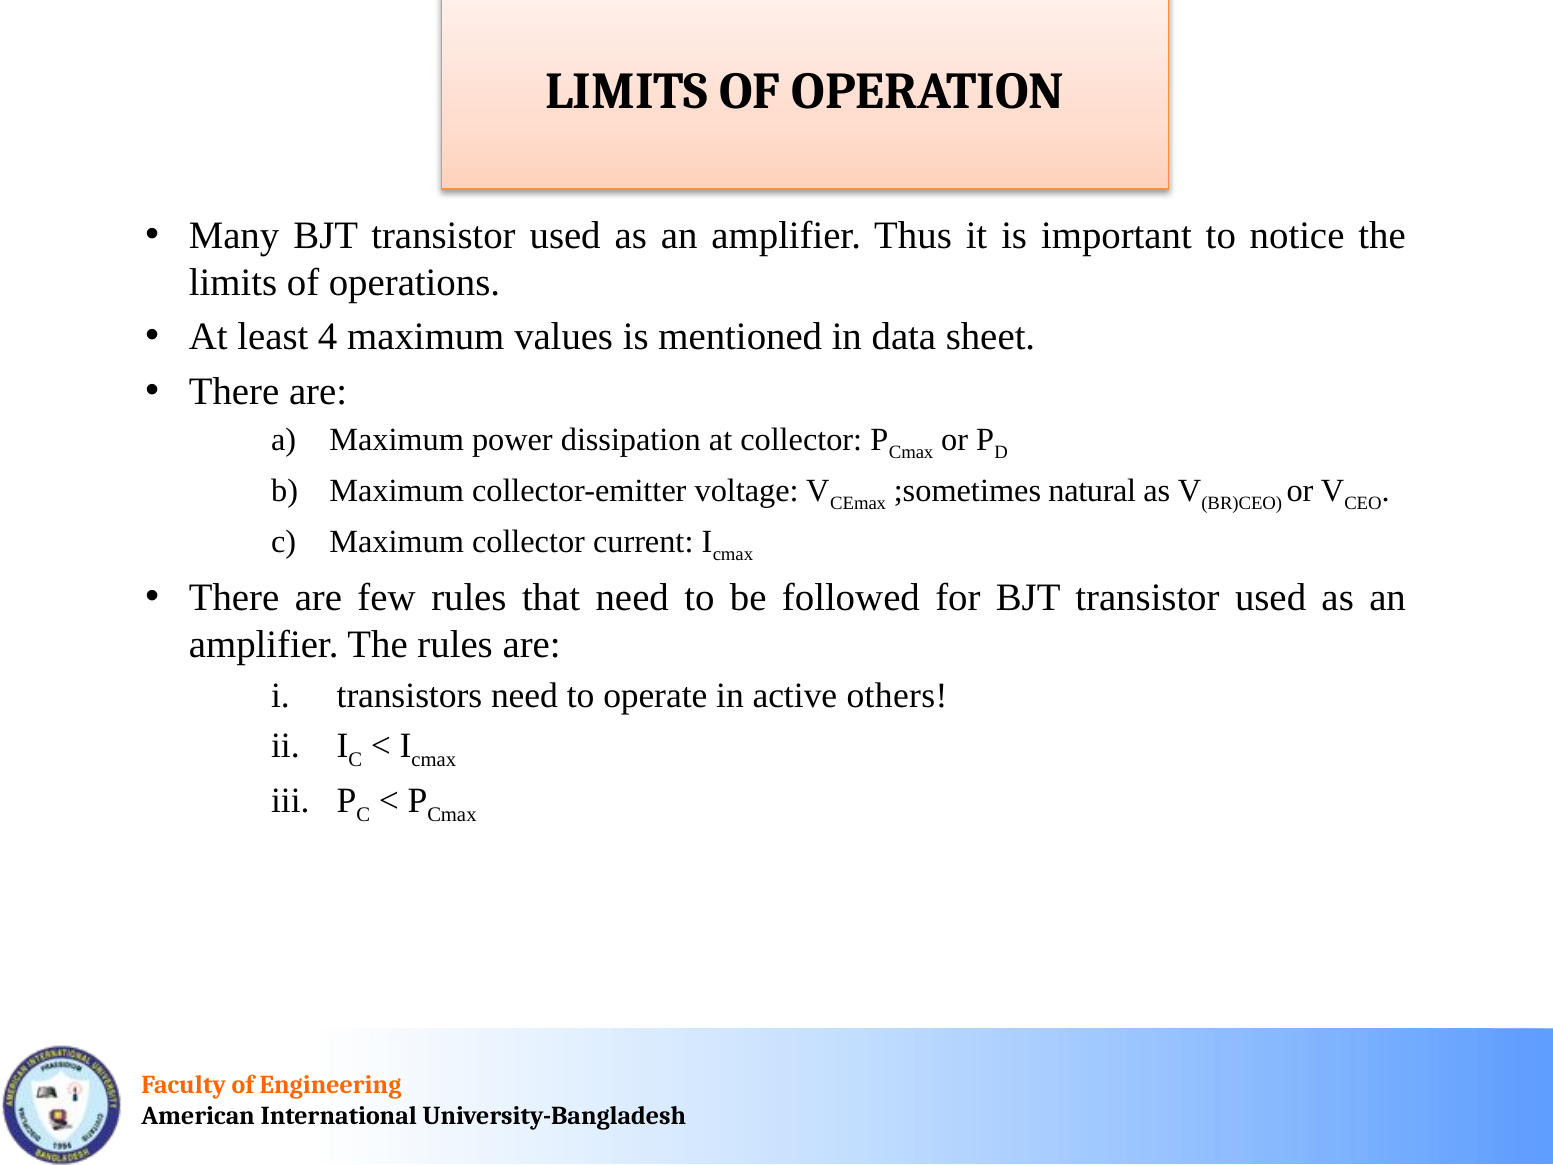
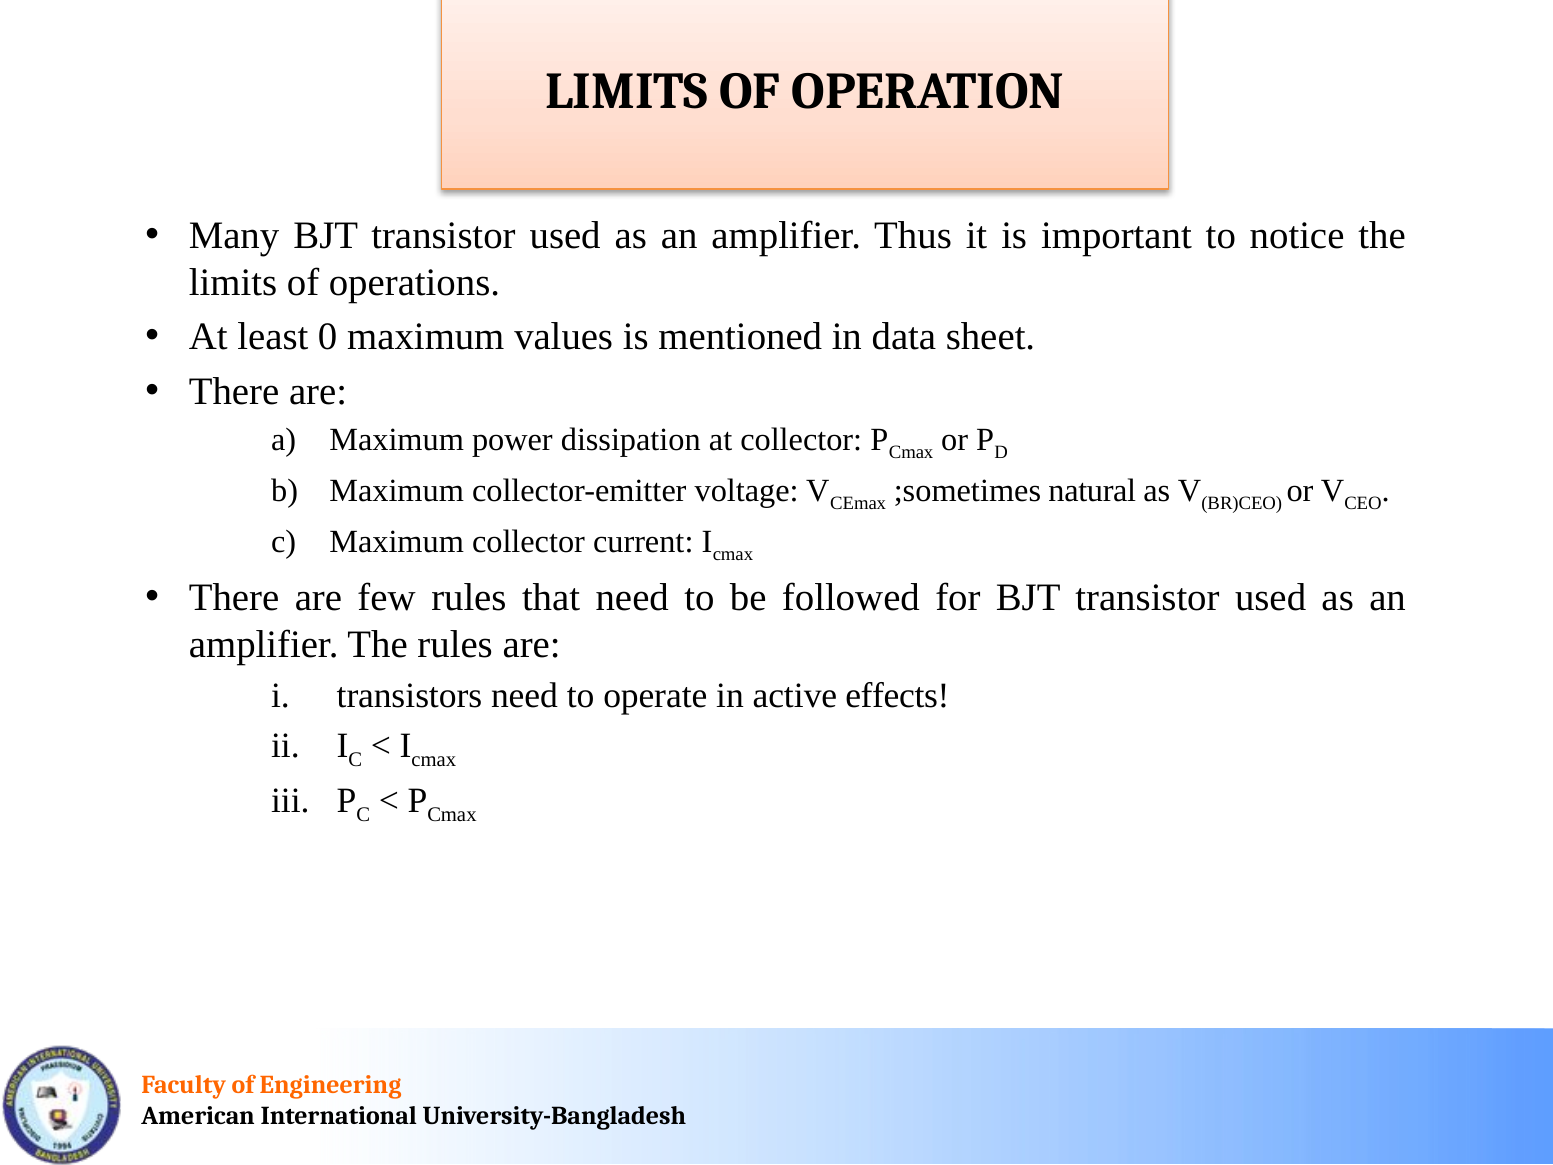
4: 4 -> 0 (328, 337)
others: others -> effects (897, 696)
